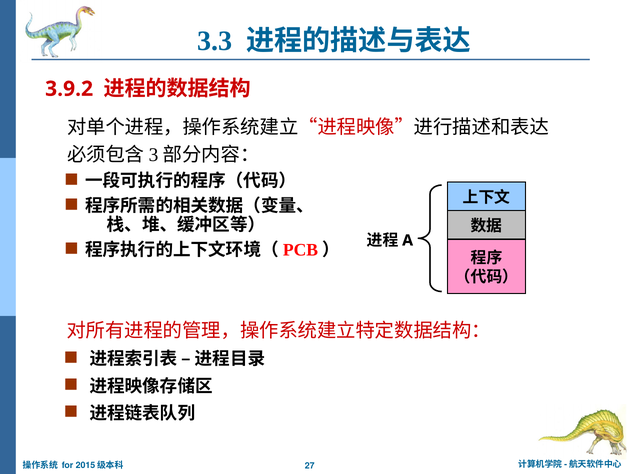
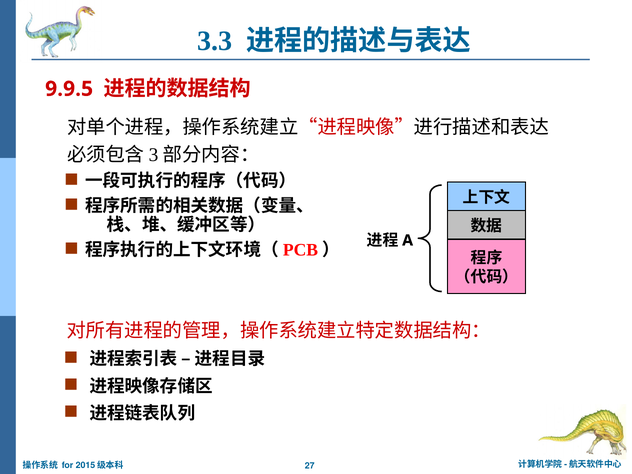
3.9.2: 3.9.2 -> 9.9.5 (69, 89)
